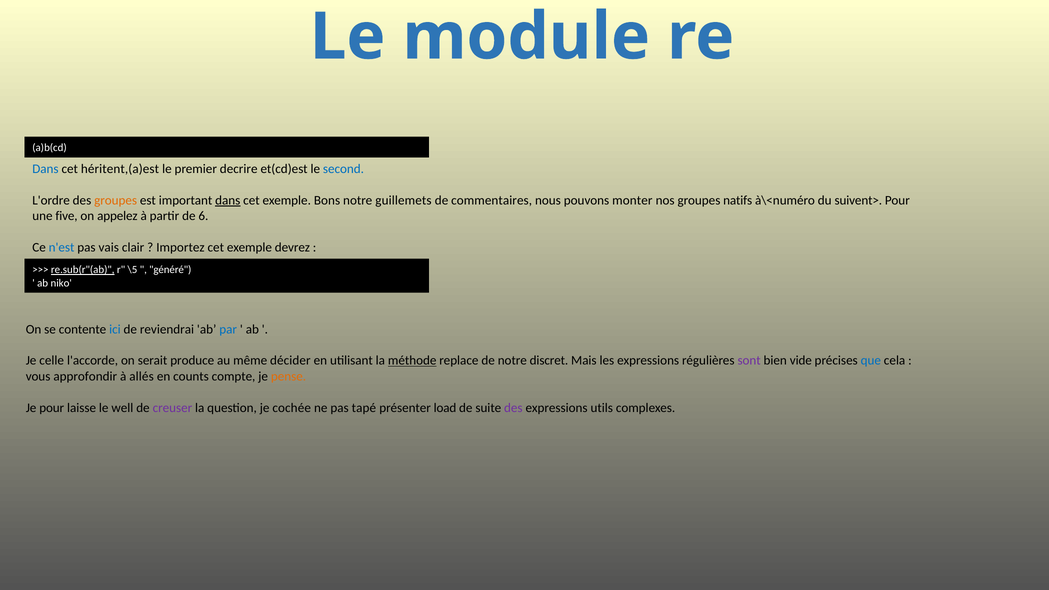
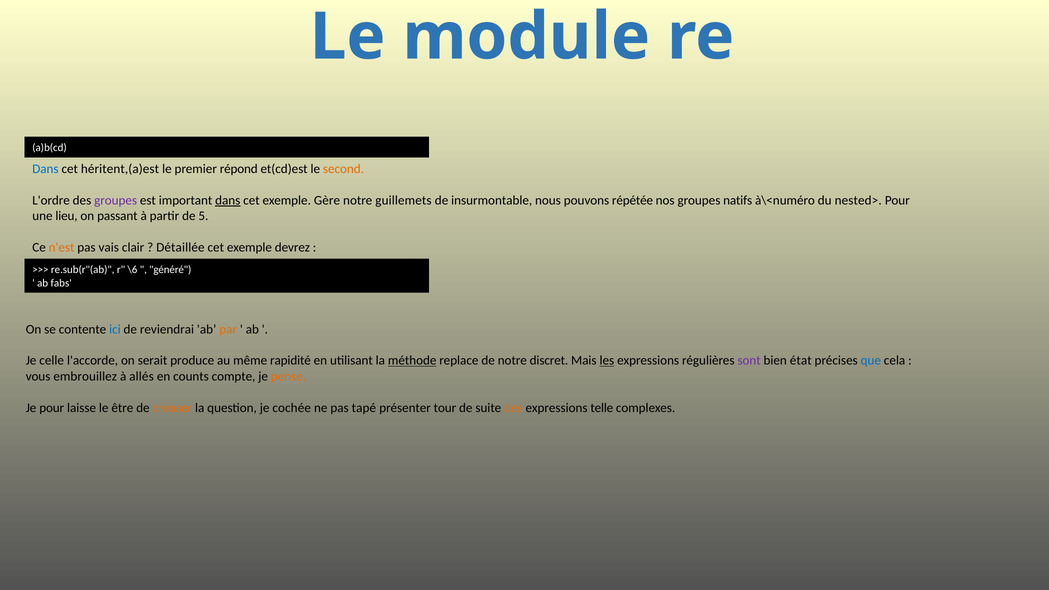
decrire: decrire -> répond (239, 169)
second colour: blue -> orange (343, 169)
groupes colour: orange -> purple (116, 200)
Bons: Bons -> Gère (327, 200)
commentaires: commentaires -> insurmontable (492, 200)
monter: monter -> répétée (632, 200)
suivent>: suivent> -> nested> (858, 200)
five: five -> lieu (67, 216)
appelez: appelez -> passant (117, 216)
6: 6 -> 5 (203, 216)
n'est colour: blue -> orange (62, 248)
Importez: Importez -> Détaillée (180, 248)
re.sub(r"(ab underline: present -> none (83, 270)
\5: \5 -> \6 (132, 270)
niko: niko -> fabs (61, 283)
par colour: blue -> orange (228, 329)
décider: décider -> rapidité (290, 361)
les underline: none -> present (607, 361)
vide: vide -> état (801, 361)
approfondir: approfondir -> embrouillez (85, 376)
well: well -> être (122, 408)
creuser colour: purple -> orange (172, 408)
load: load -> tour (445, 408)
des colour: purple -> orange (513, 408)
utils: utils -> telle (602, 408)
